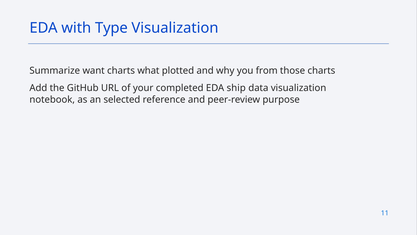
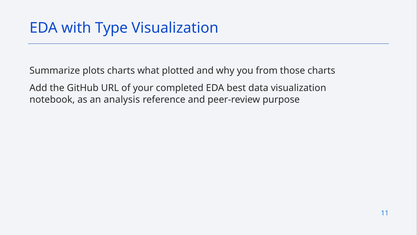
want: want -> plots (94, 70)
ship: ship -> best (236, 88)
selected: selected -> analysis (122, 99)
